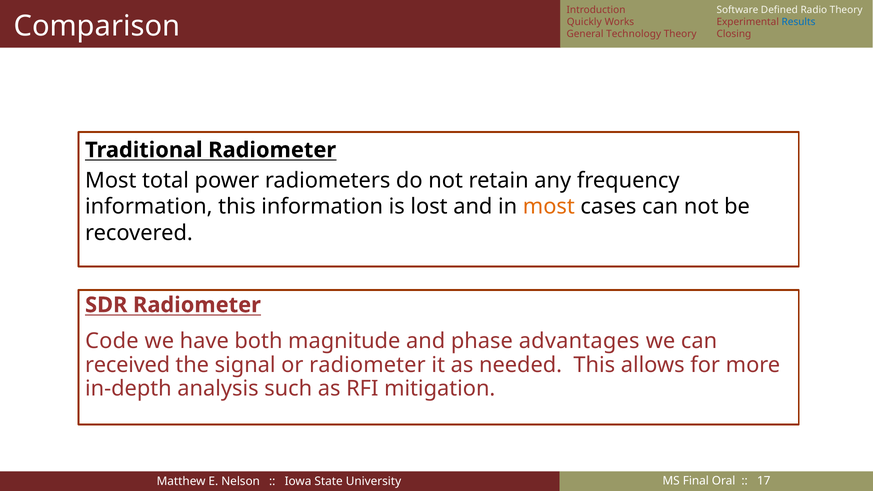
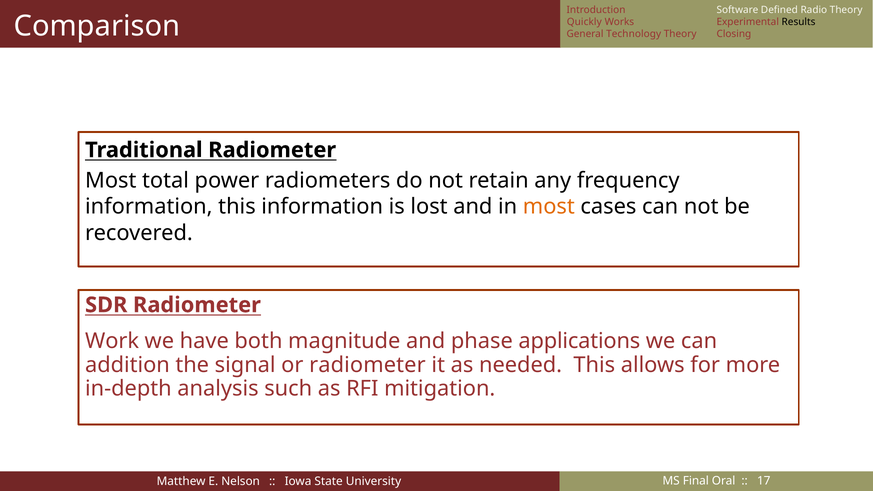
Results colour: blue -> black (799, 22)
Code: Code -> Work (112, 341)
advantages: advantages -> applications (579, 341)
received: received -> addition (127, 365)
